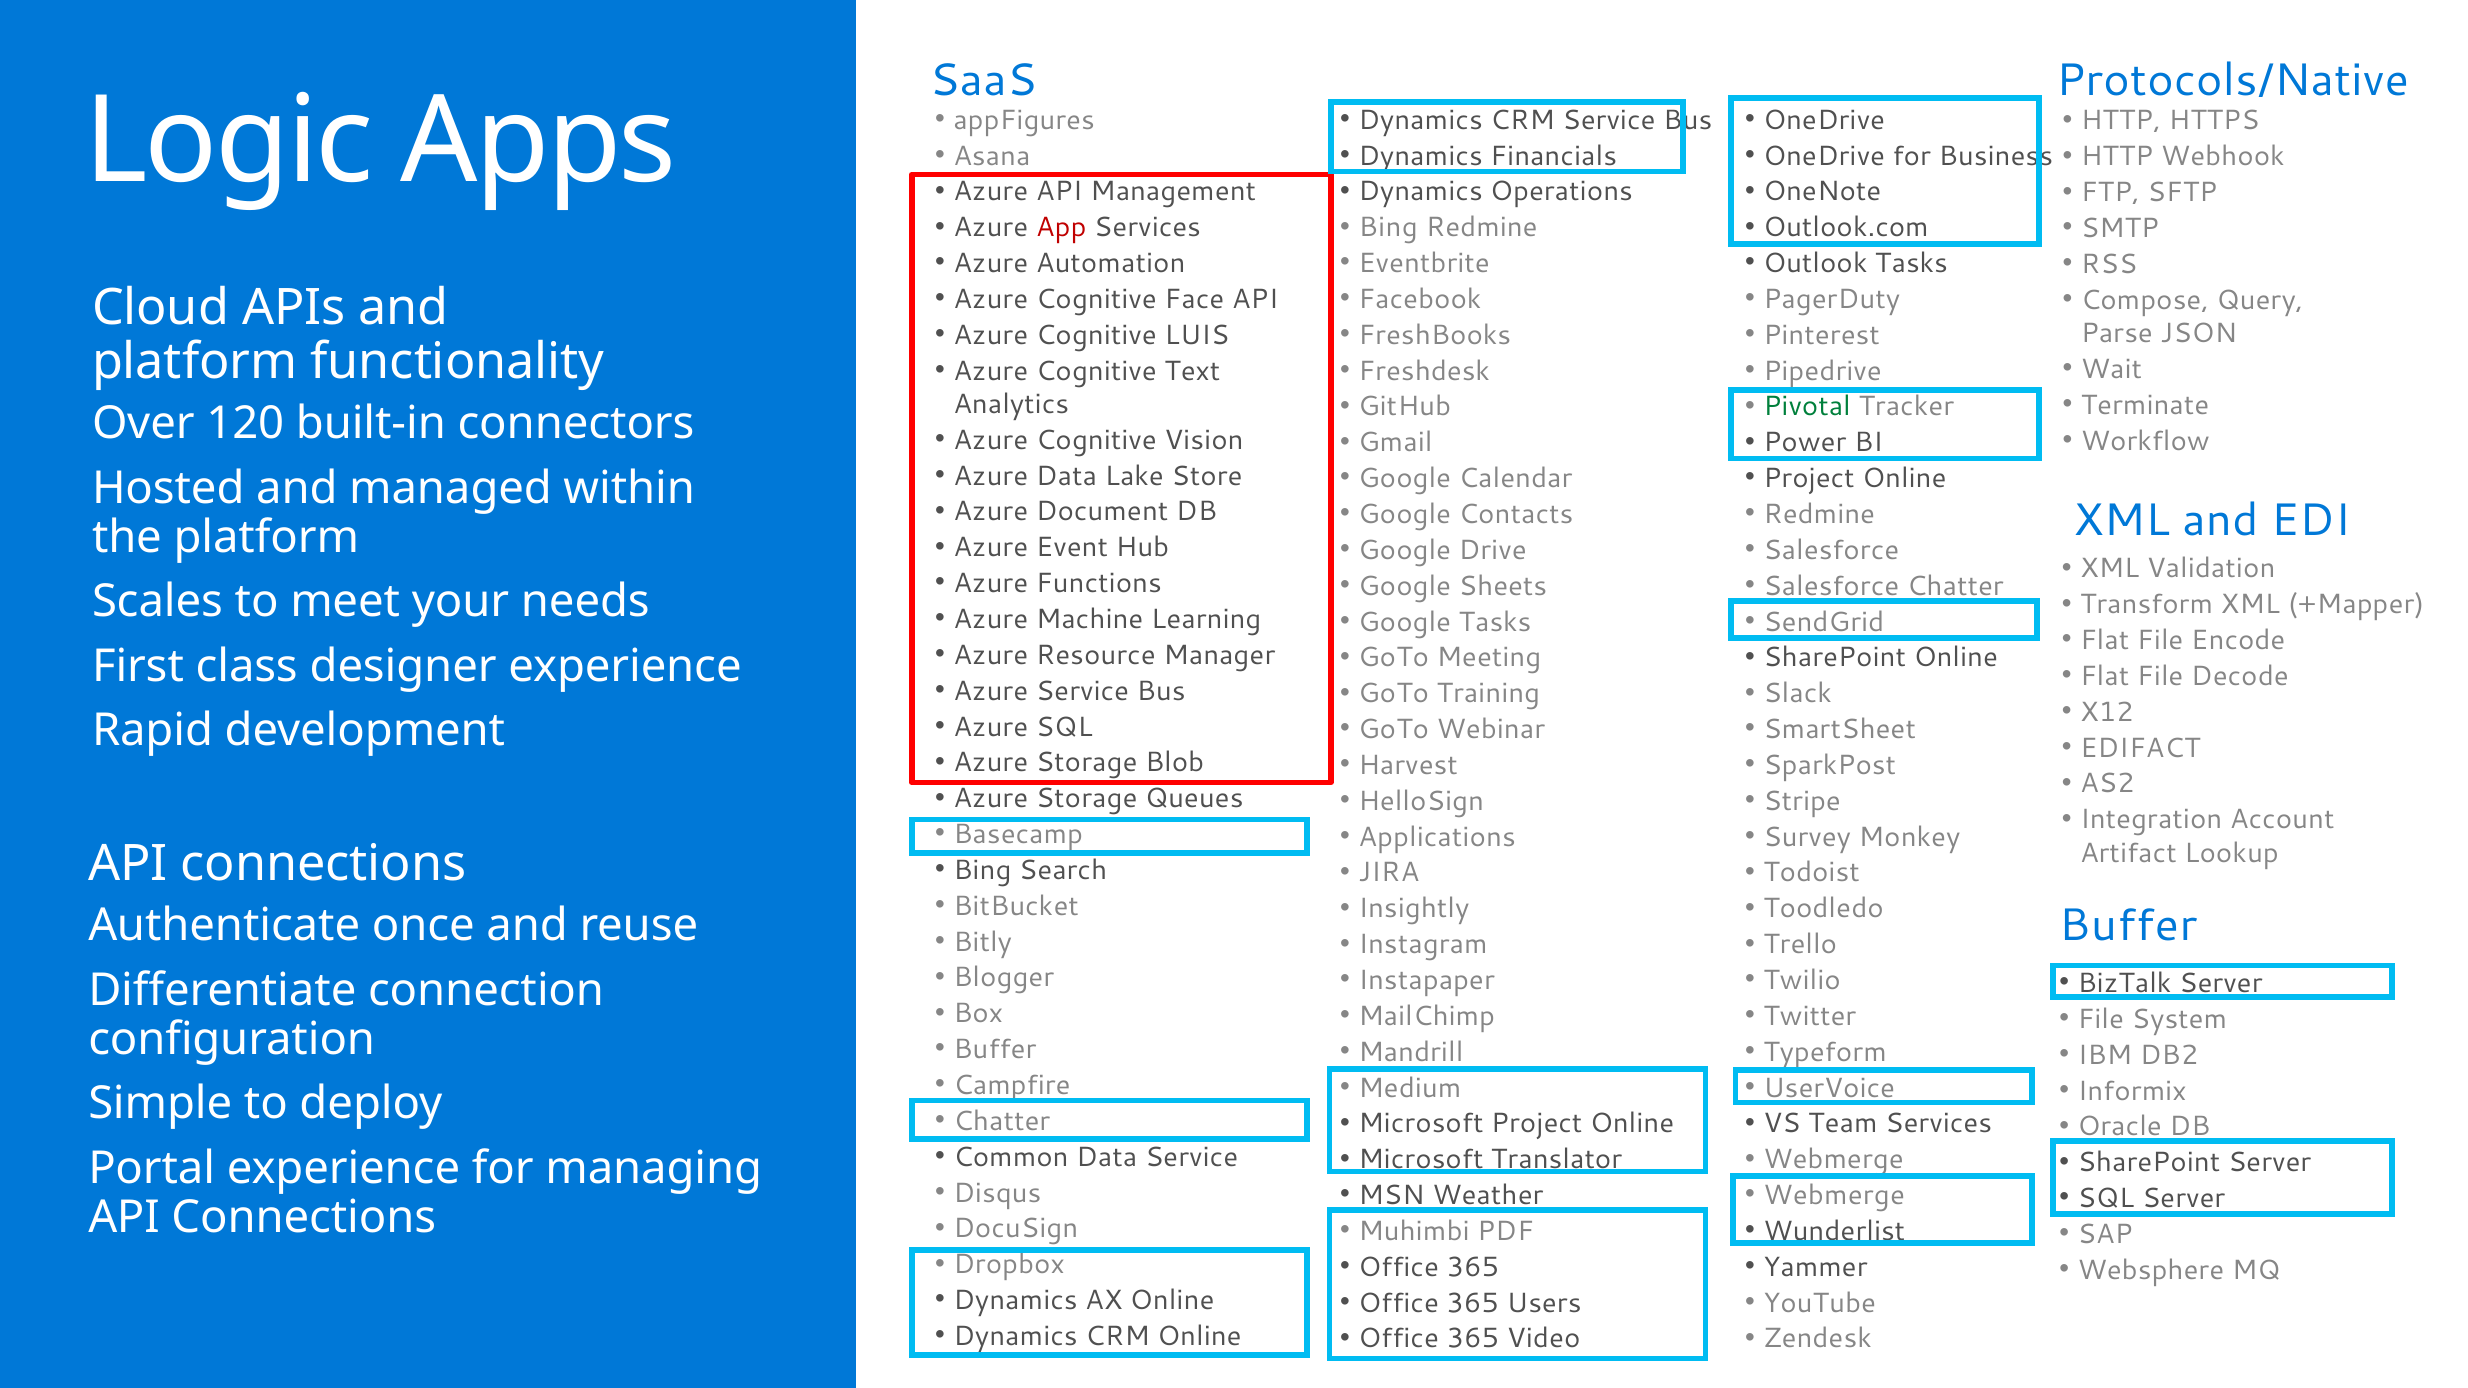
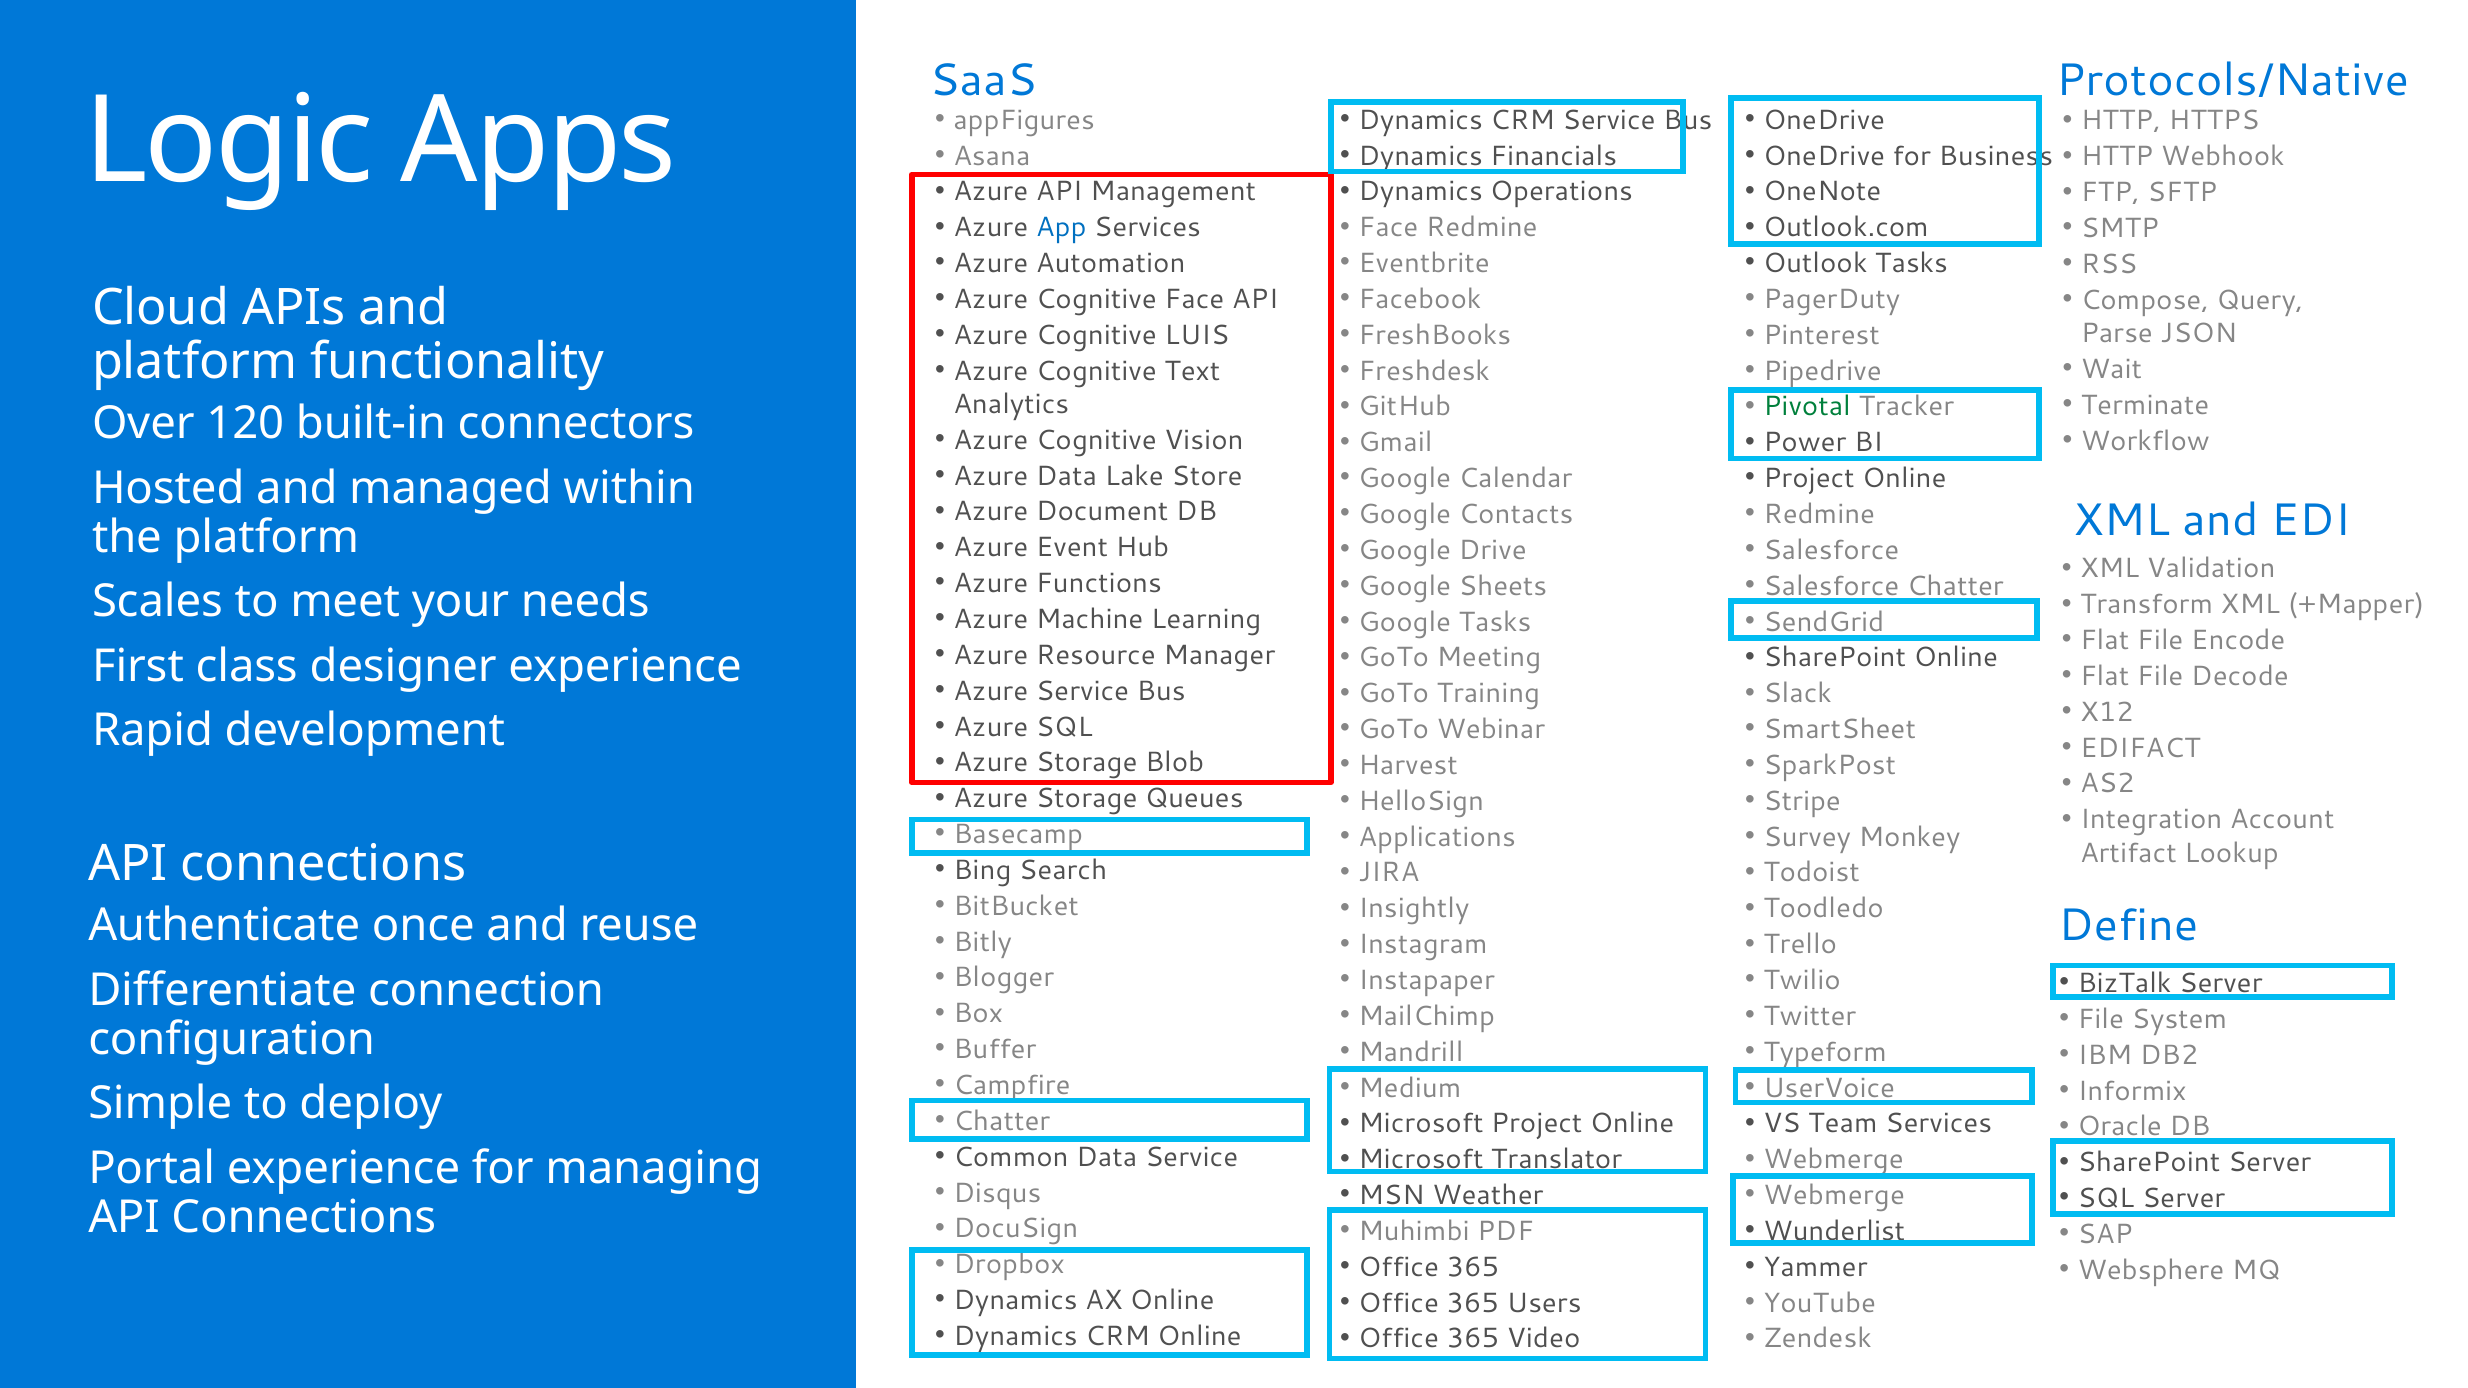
App colour: red -> blue (1061, 228)
Bing: Bing -> Face (1388, 228)
Buffer: Buffer -> Define (2128, 926)
